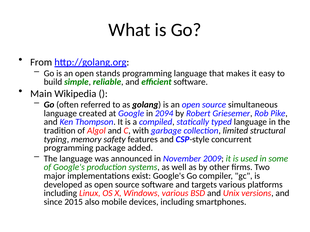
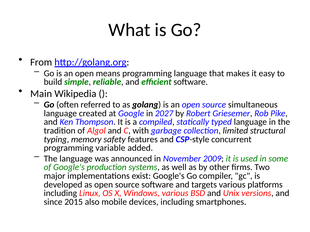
stands: stands -> means (108, 74)
2094: 2094 -> 2027 (164, 114)
package: package -> variable (110, 148)
